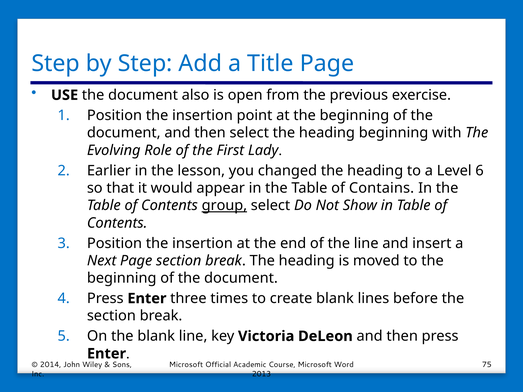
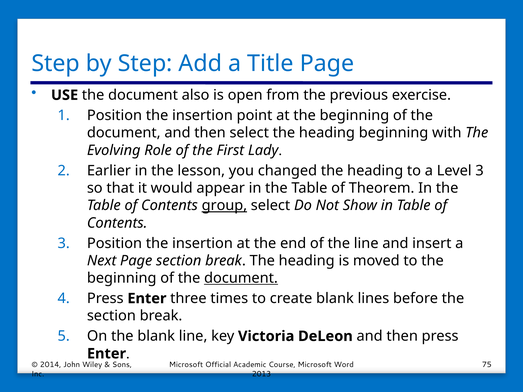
Level 6: 6 -> 3 (480, 171)
Contains: Contains -> Theorem (382, 188)
document underline: none -> present (241, 278)
